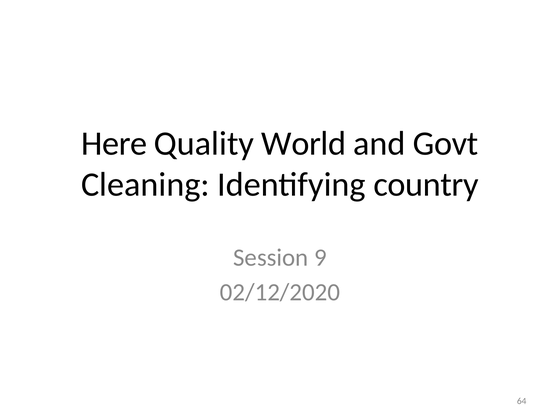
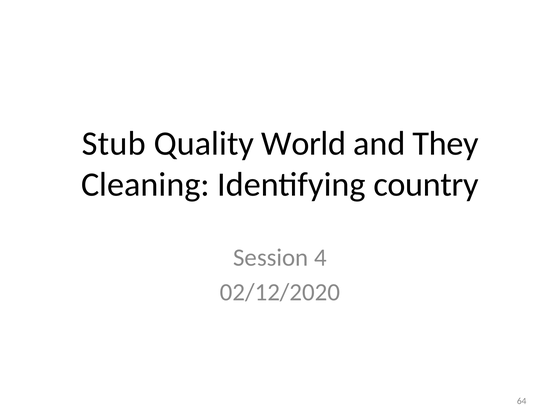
Here: Here -> Stub (114, 143)
Govt: Govt -> They (446, 143)
9: 9 -> 4 (320, 257)
